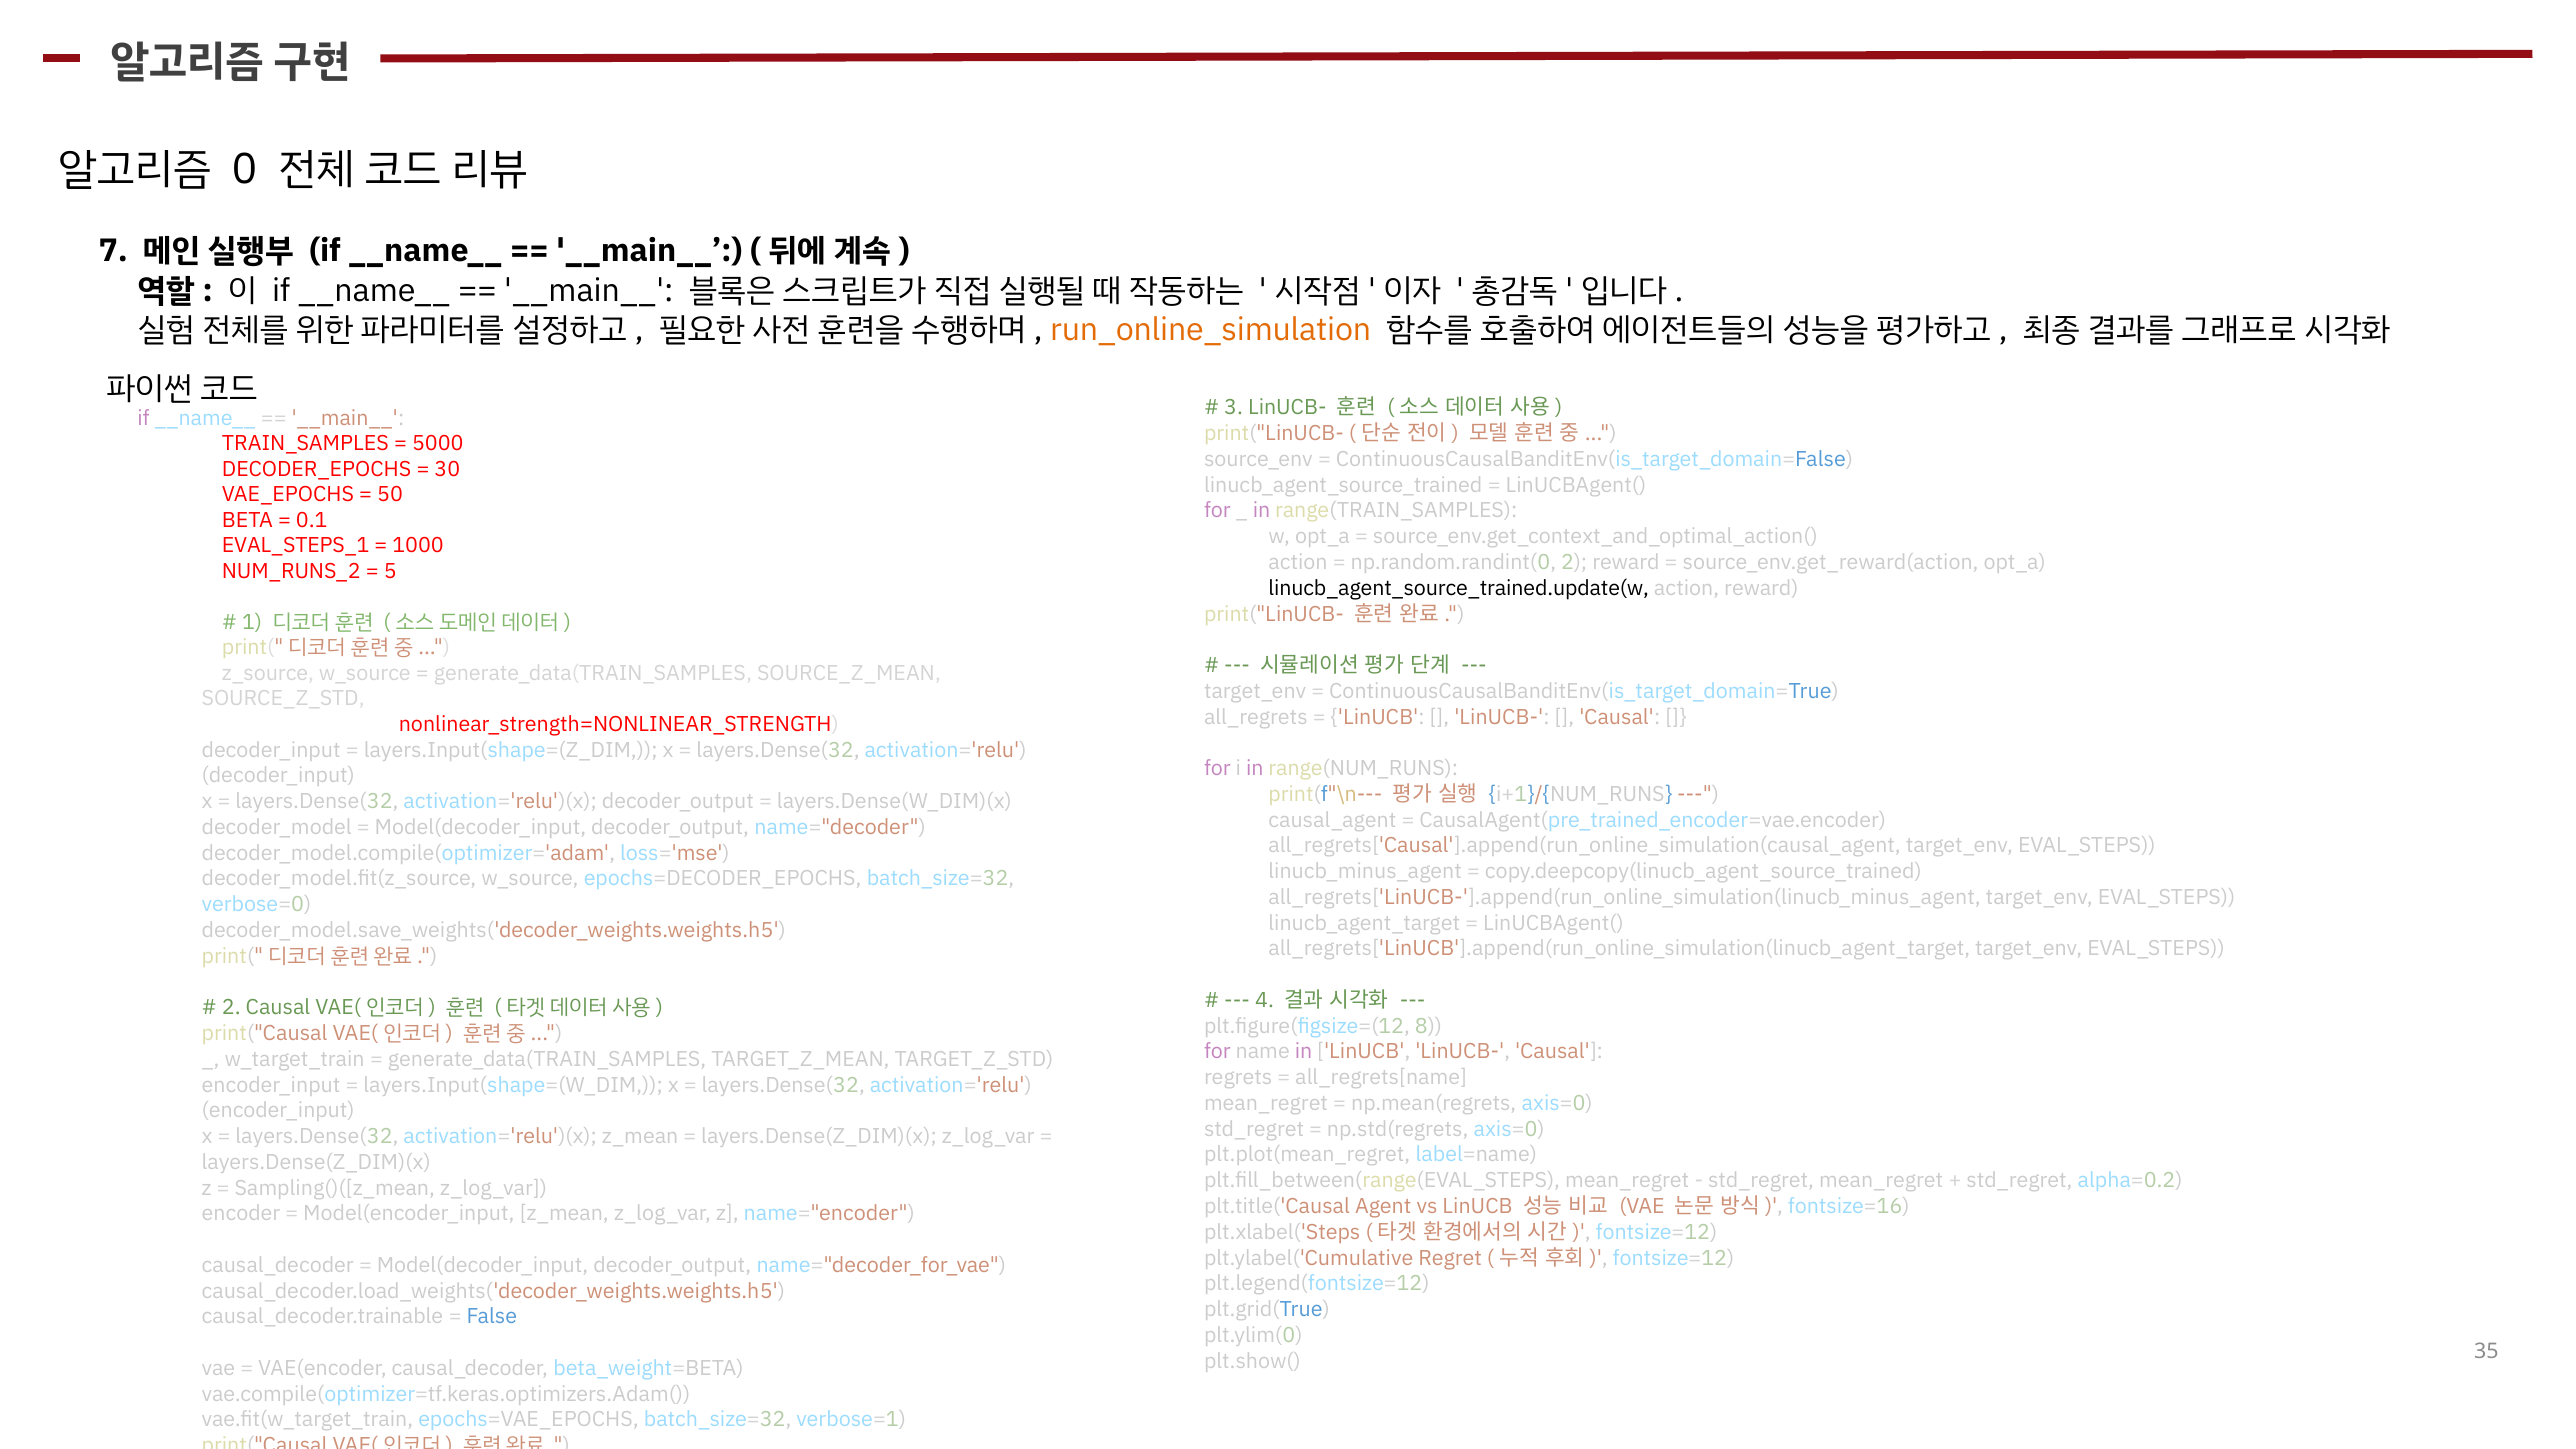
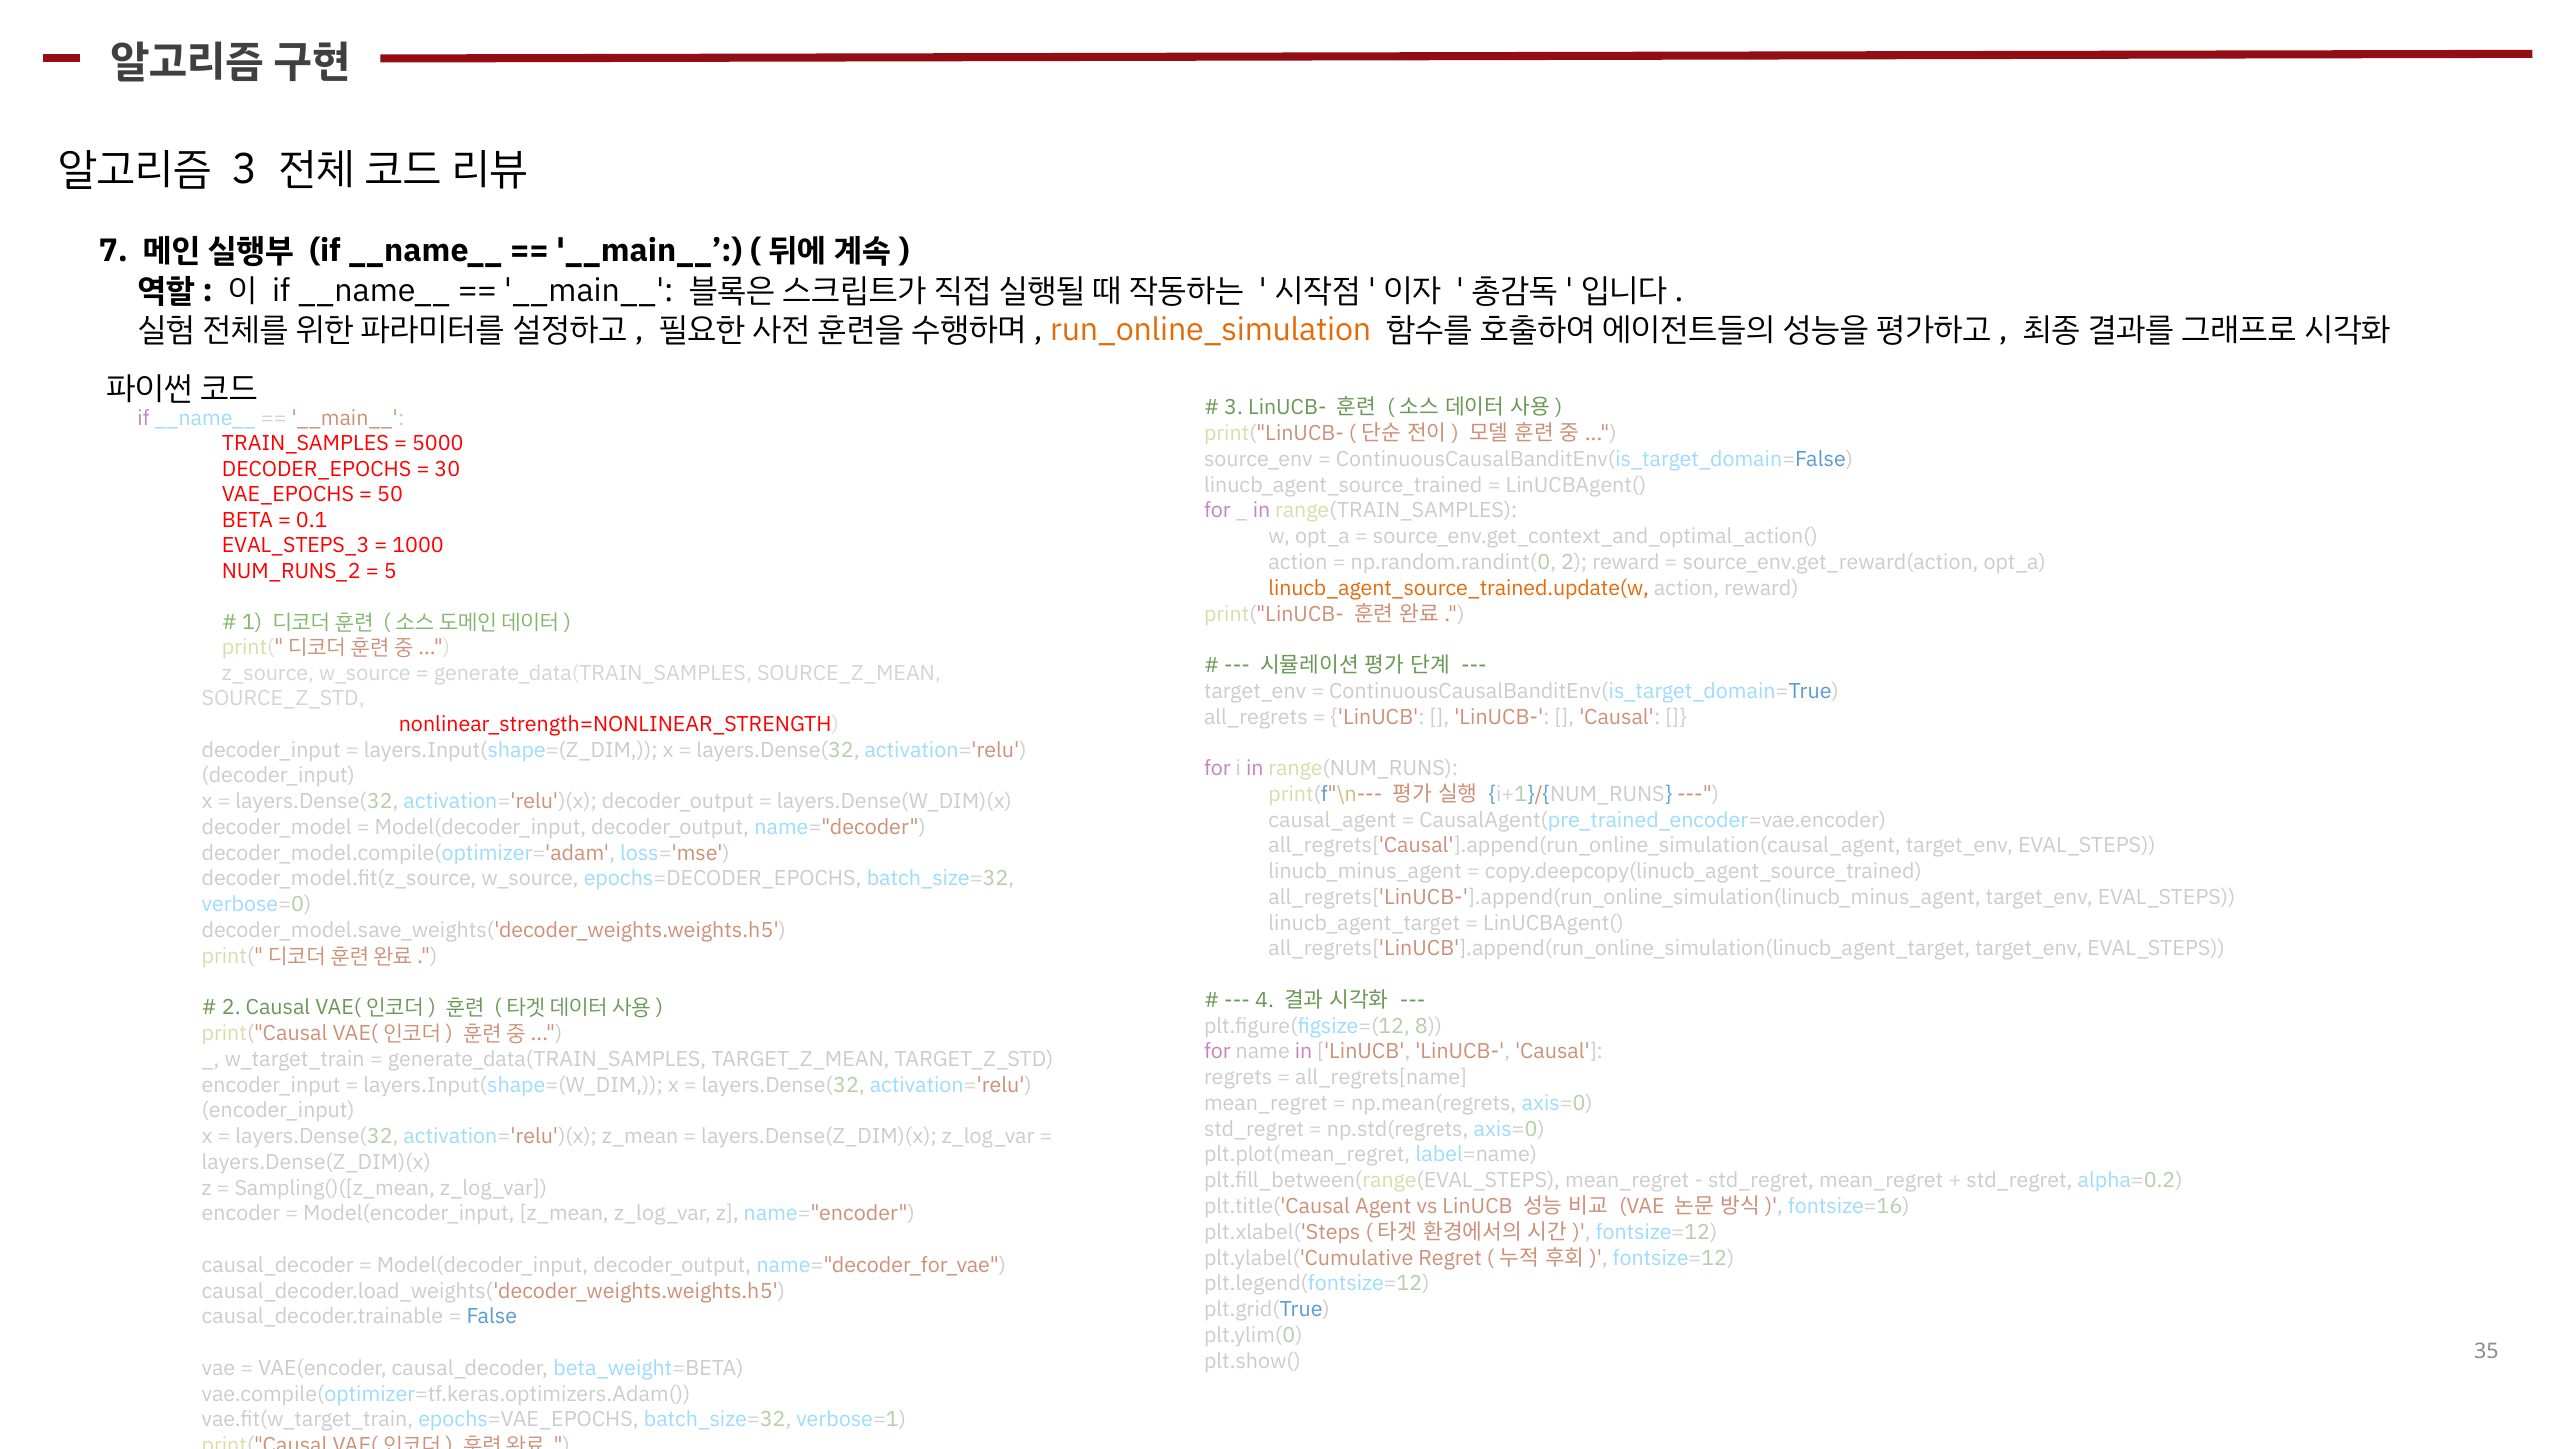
0: 0 -> 3 (245, 169)
EVAL_STEPS_1: EVAL_STEPS_1 -> EVAL_STEPS_3 (296, 546)
linucb_agent_source_trained.update(w colour: black -> orange (1459, 588)
